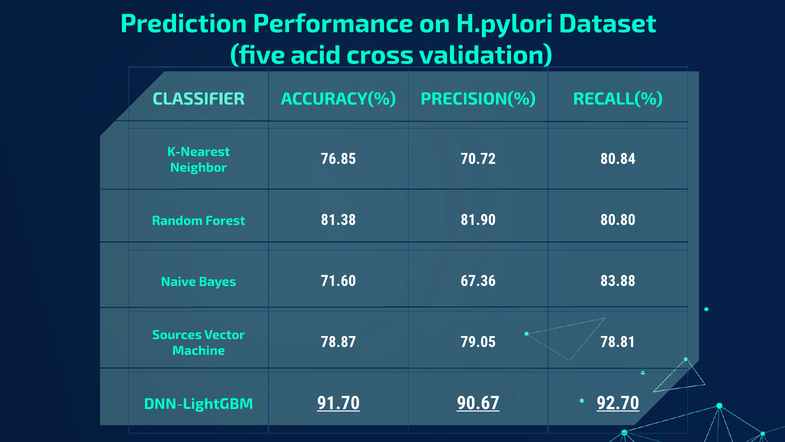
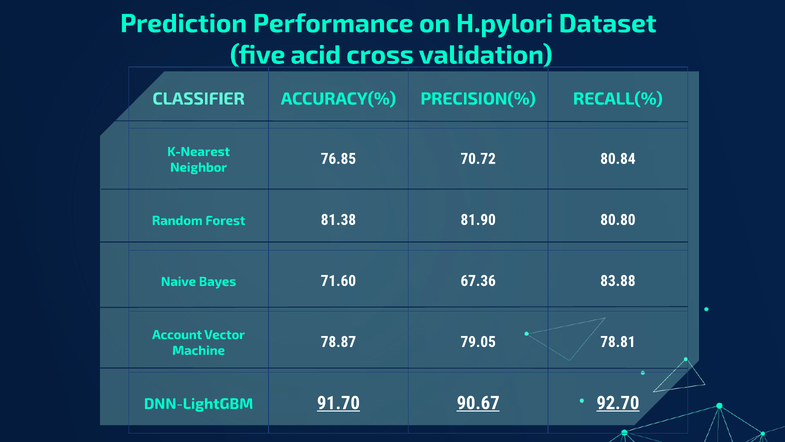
Sources: Sources -> Account (177, 334)
